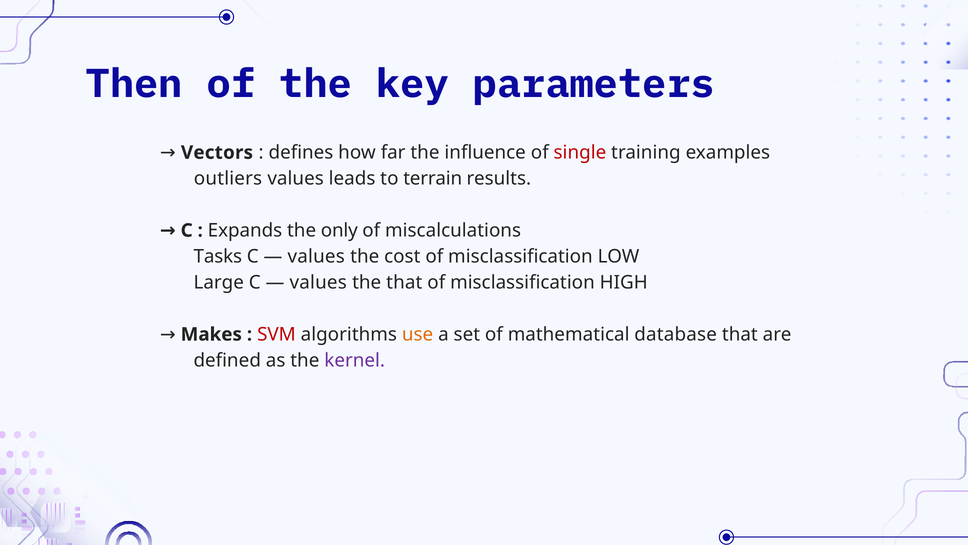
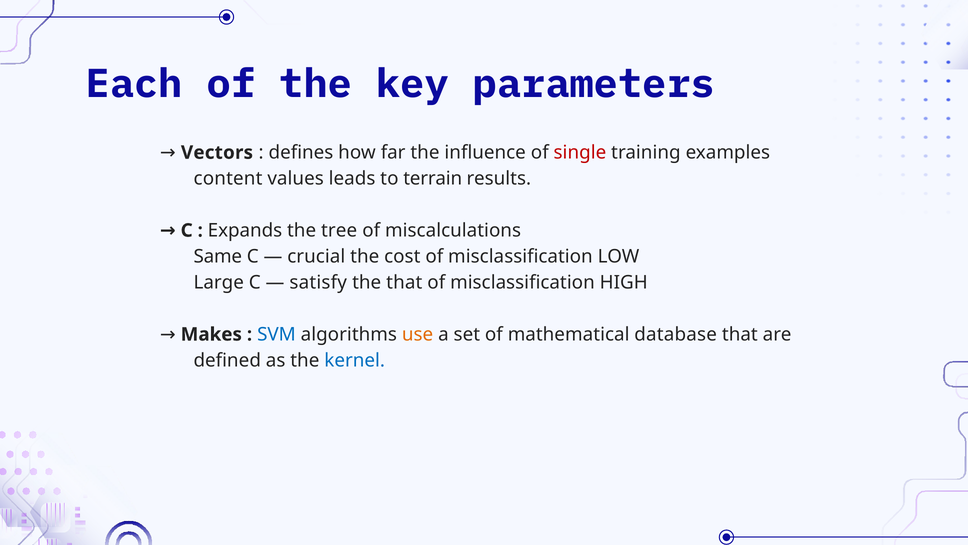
Then: Then -> Each (134, 84)
outliers: outliers -> content (228, 178)
only: only -> tree (339, 230)
Tasks: Tasks -> Same (218, 256)
values: values -> crucial (316, 256)
values: values -> satisfy (318, 282)
SVM colour: red -> blue (276, 334)
kernel colour: purple -> blue (355, 360)
